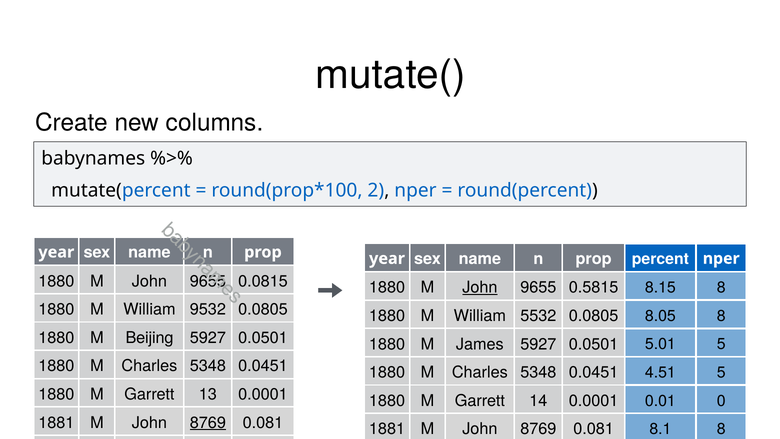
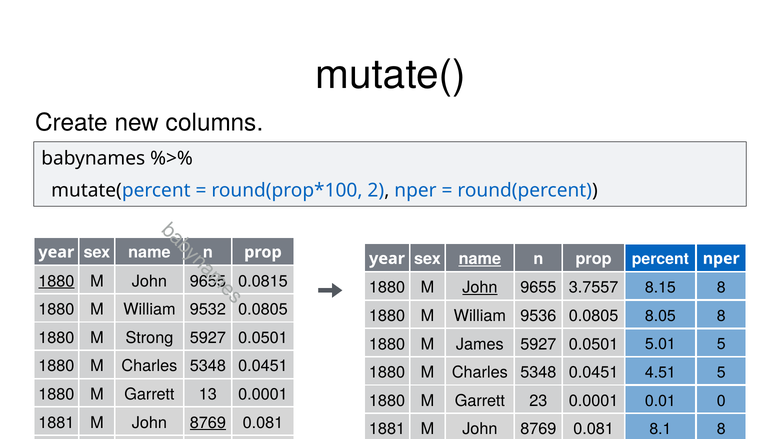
name underline: none -> present (480, 259)
1880 underline: none -> present (56, 281)
0.5815: 0.5815 -> 3.7557 (594, 287)
5532: 5532 -> 9536 (538, 316)
Beijing: Beijing -> Strong (149, 338)
14: 14 -> 23 (538, 401)
